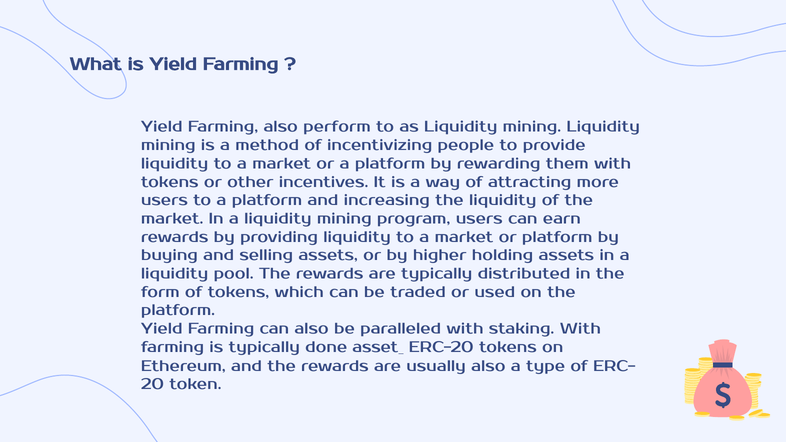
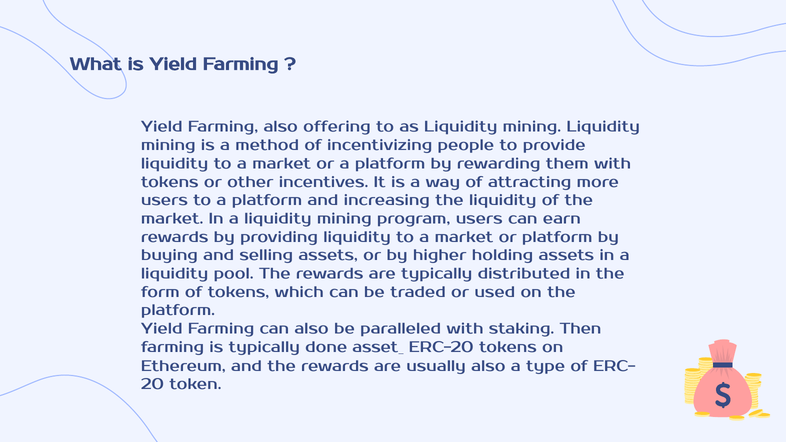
perform: perform -> offering (337, 127)
staking With: With -> Then (580, 329)
